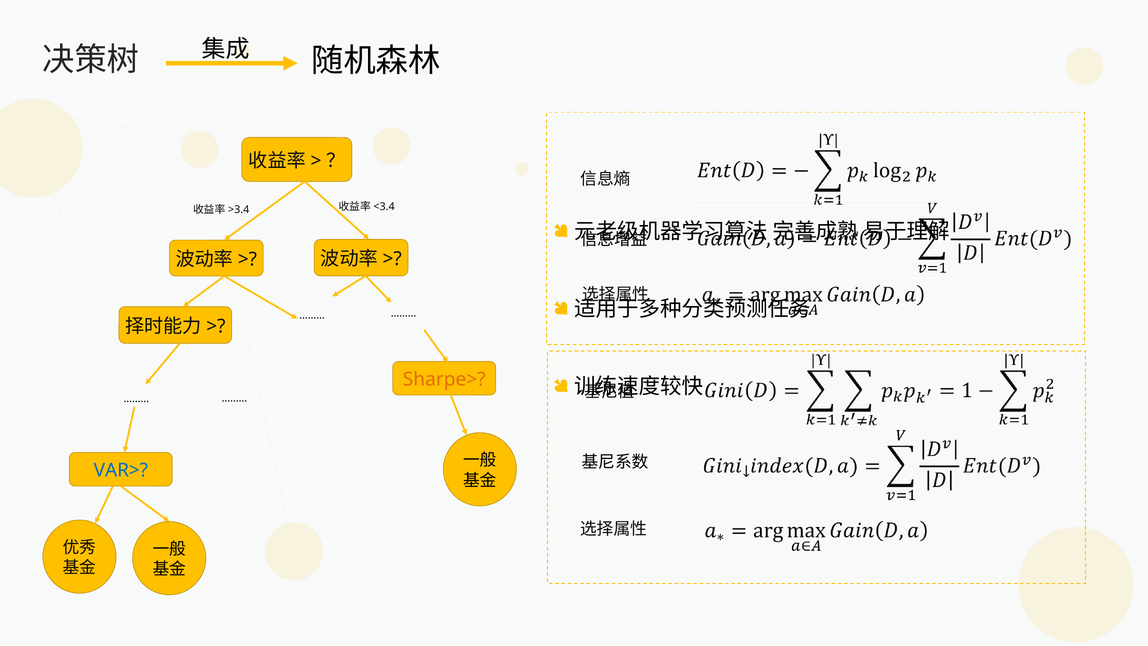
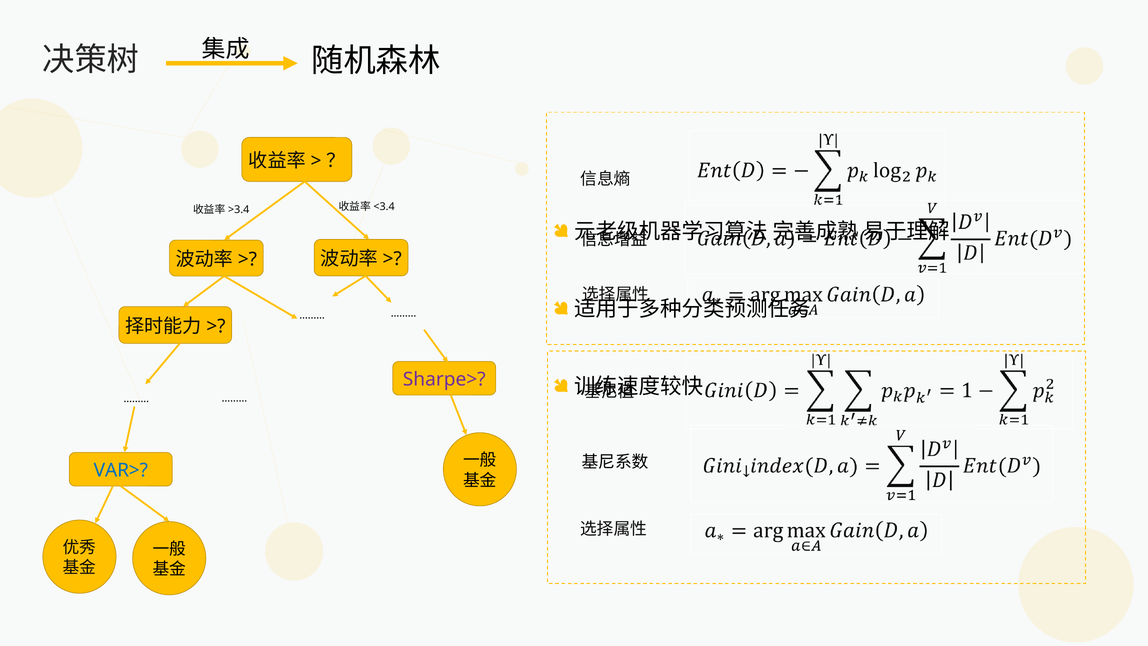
Sharpe> colour: orange -> purple (444, 379)
